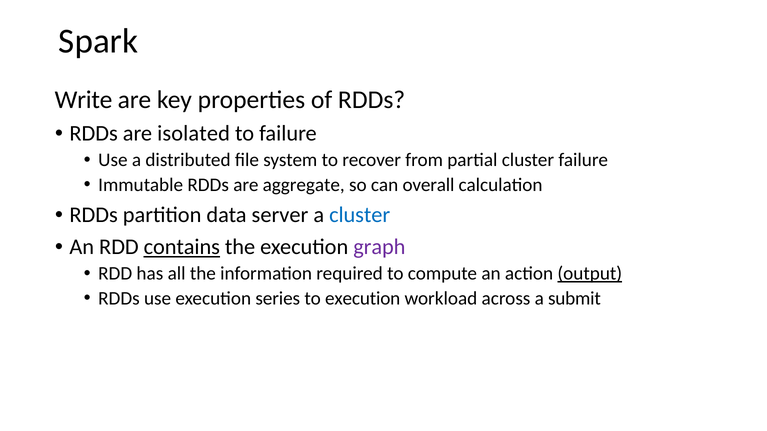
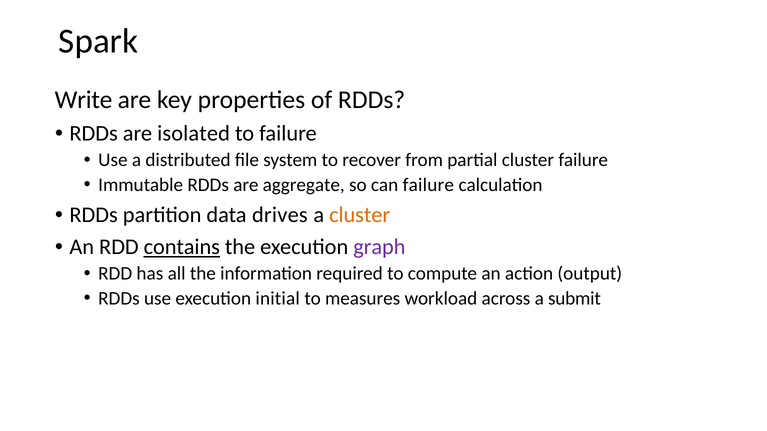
can overall: overall -> failure (428, 185)
server: server -> drives (280, 215)
cluster colour: blue -> orange (360, 215)
output underline: present -> none (590, 274)
series: series -> initial (278, 298)
to execution: execution -> measures (363, 298)
